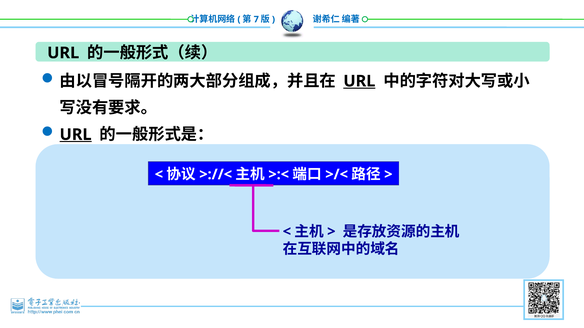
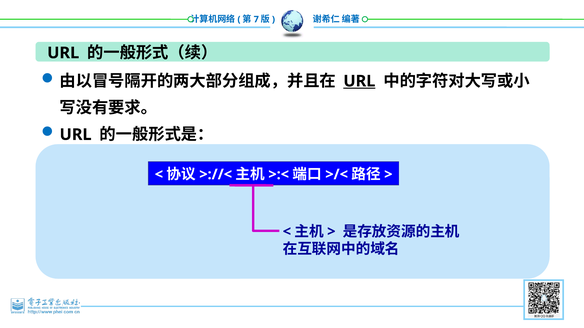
URL underline: present -> none (76, 135)
